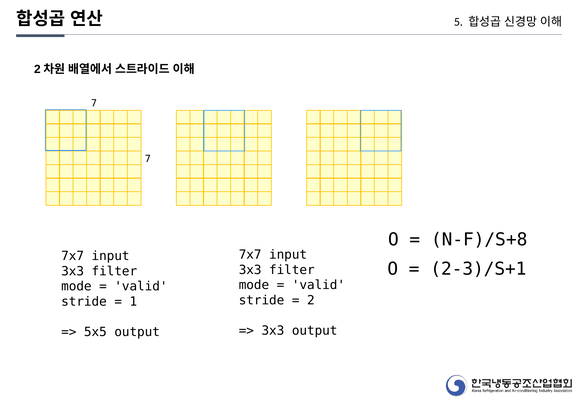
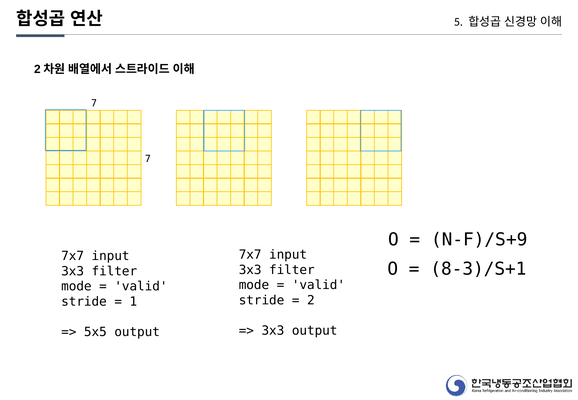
N-F)/S+8: N-F)/S+8 -> N-F)/S+9 (479, 240)
2-3)/S+1: 2-3)/S+1 -> 8-3)/S+1 (479, 269)
